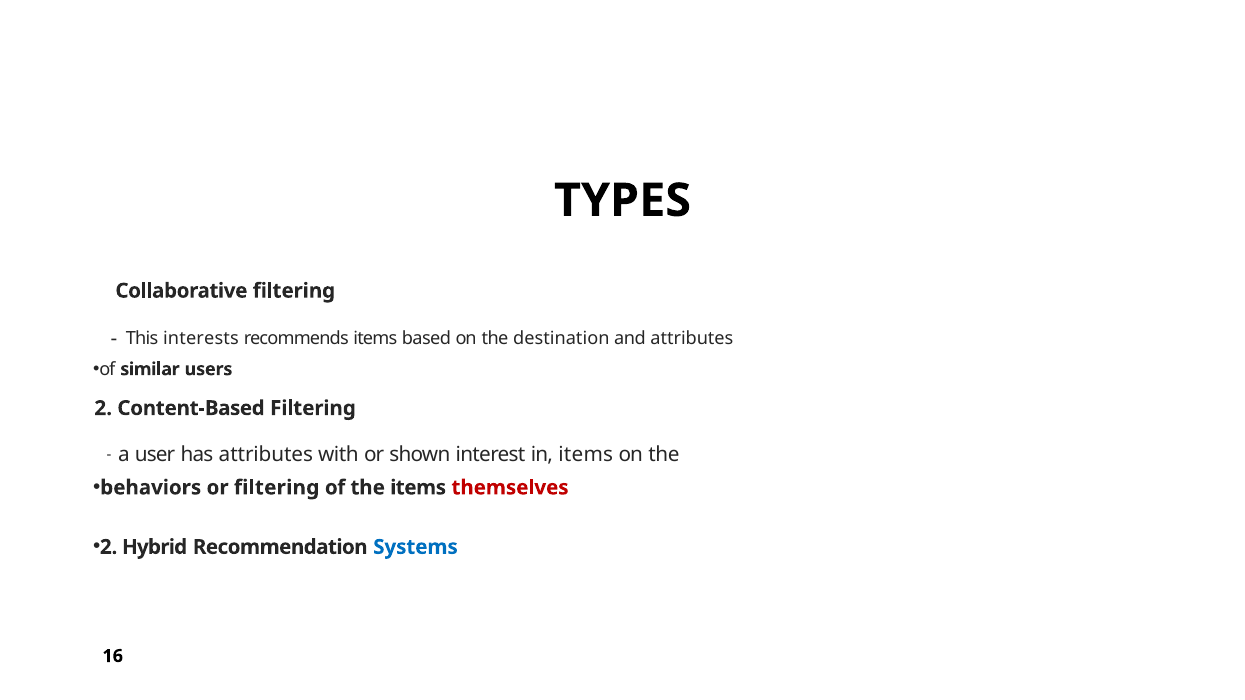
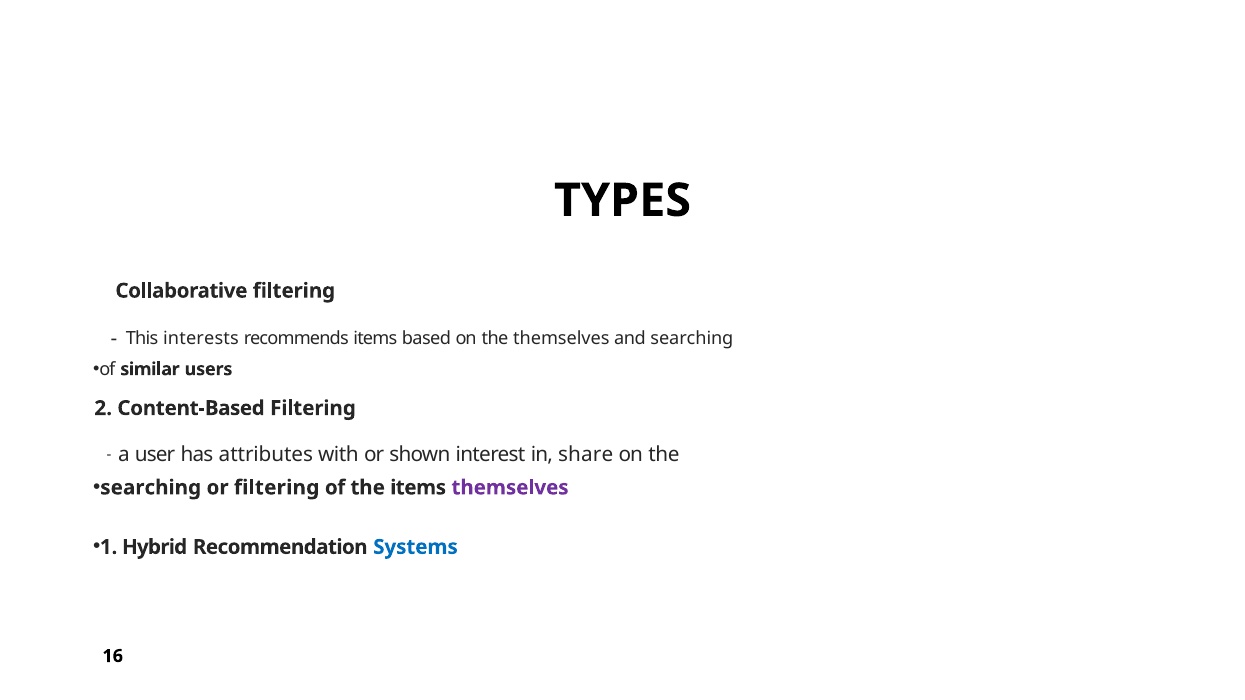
the destination: destination -> themselves (561, 339)
and attributes: attributes -> searching (692, 339)
in items: items -> share (586, 455)
behaviors: behaviors -> searching (151, 488)
themselves colour: red -> purple (510, 488)
2: 2 -> 1 (109, 547)
